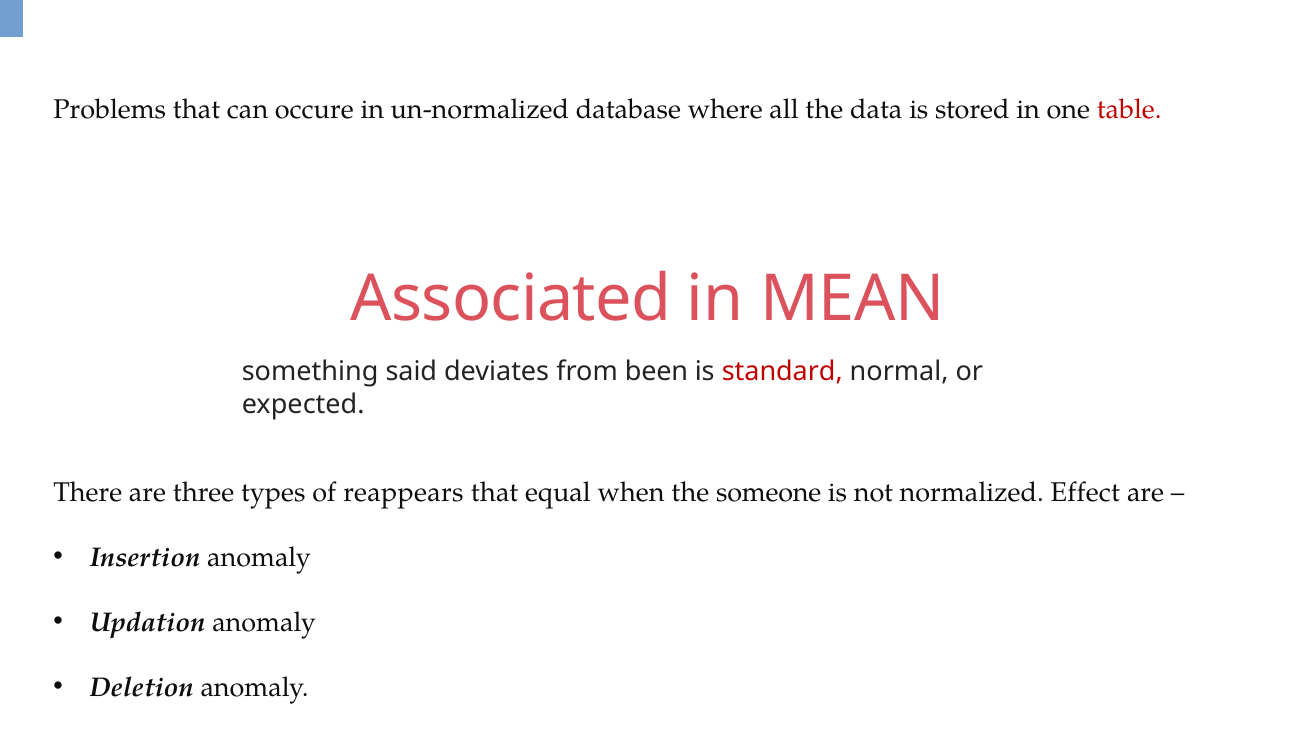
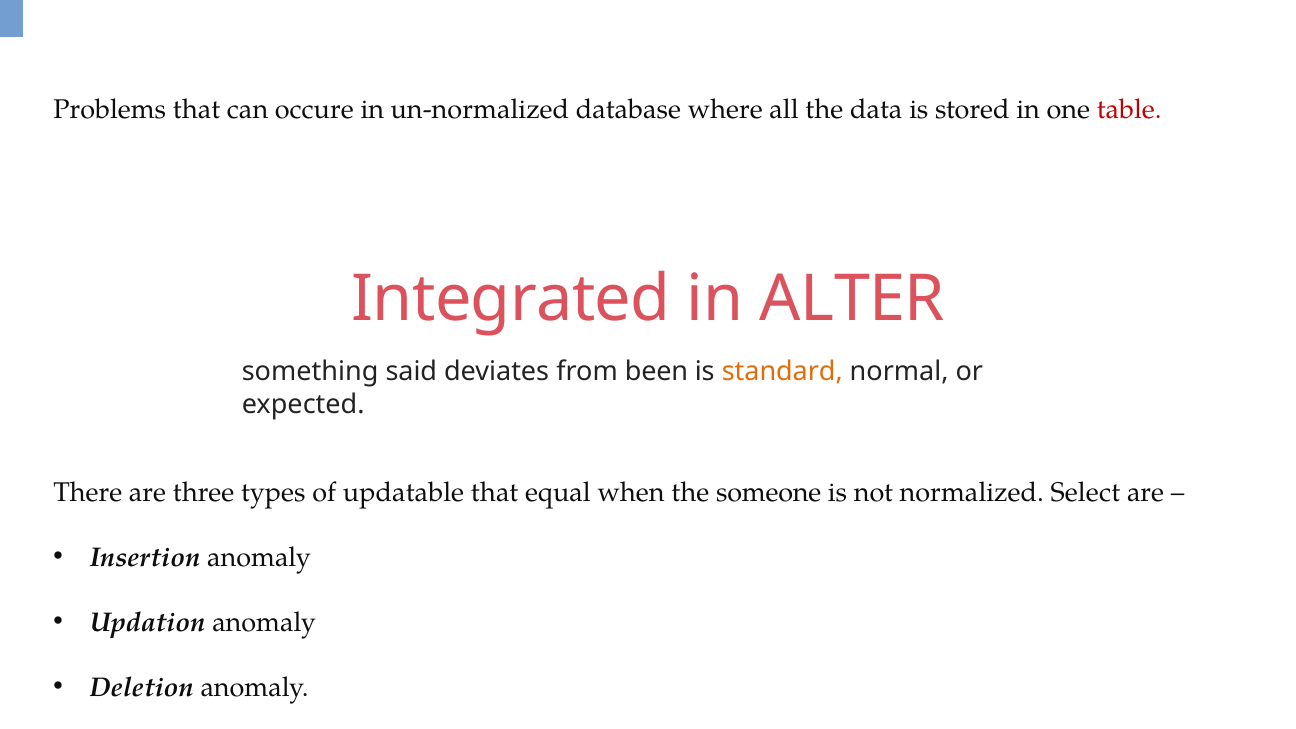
Associated: Associated -> Integrated (511, 299)
MEAN: MEAN -> ALTER (853, 299)
standard colour: red -> orange (782, 372)
reappears: reappears -> updatable (404, 493)
Effect: Effect -> Select (1085, 493)
